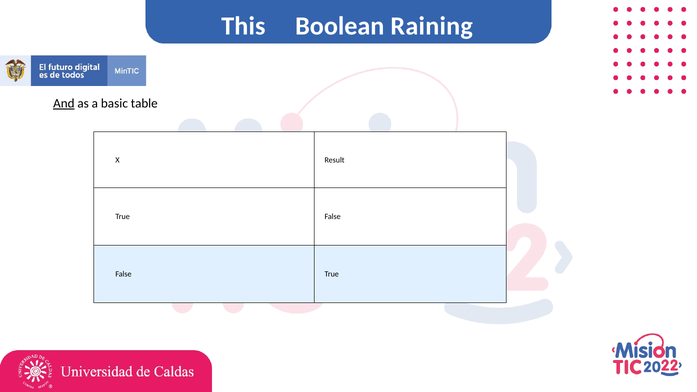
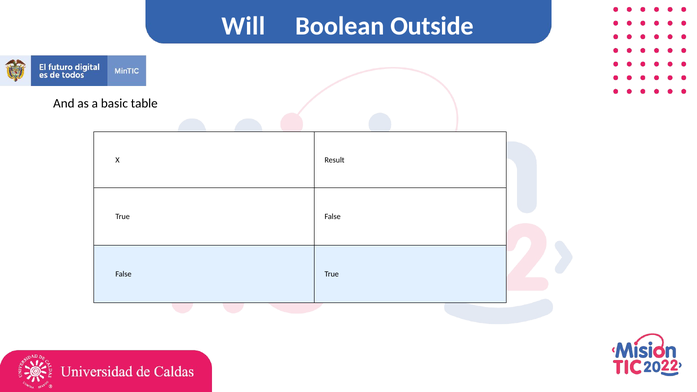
This: This -> Will (243, 26)
Raining: Raining -> Outside (432, 26)
And underline: present -> none (64, 103)
